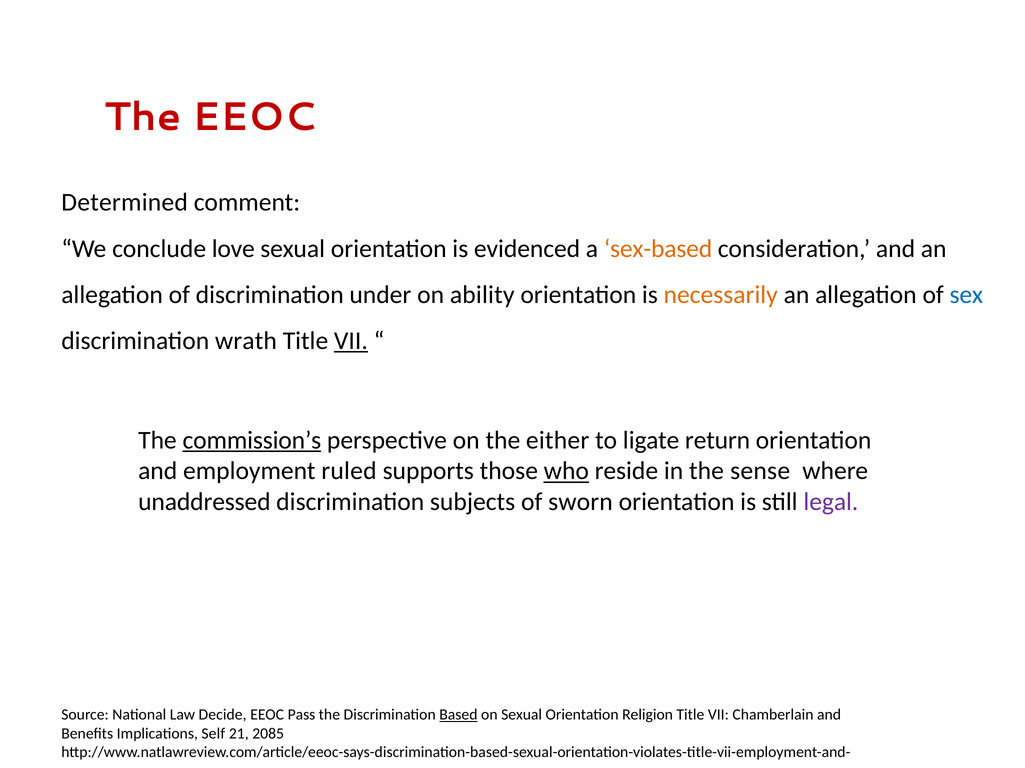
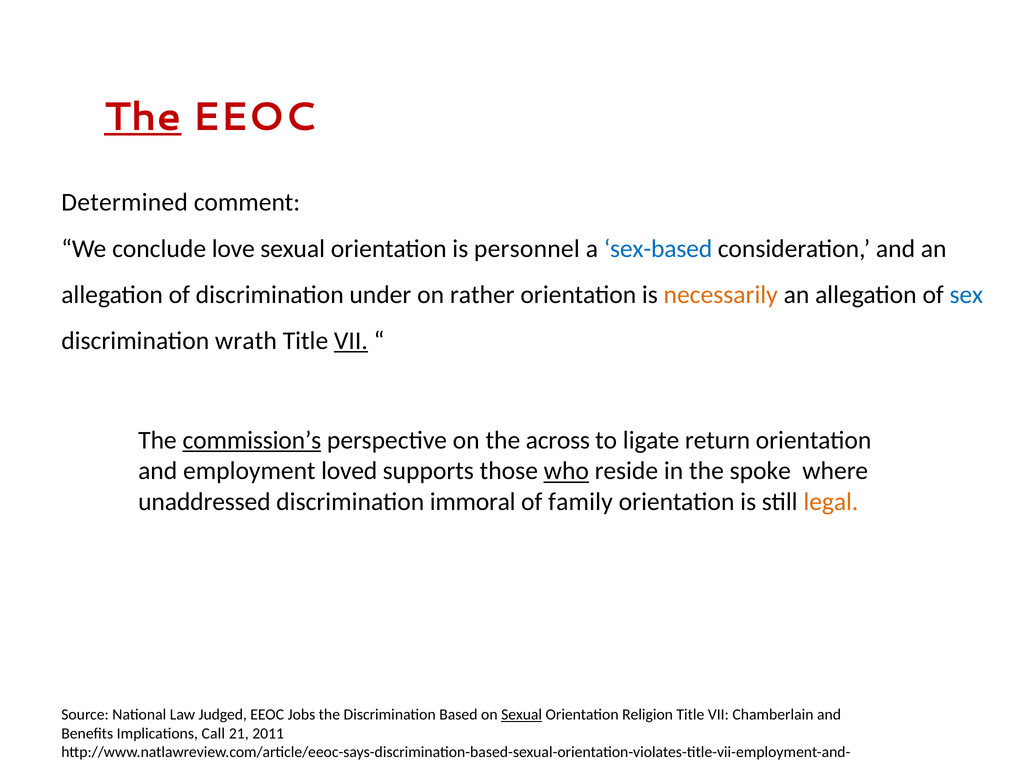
The underline: none -> present (143, 117)
evidenced: evidenced -> personnel (527, 249)
sex-based colour: orange -> blue (658, 249)
ability: ability -> rather (482, 295)
either: either -> across (558, 441)
ruled: ruled -> loved (349, 471)
sense: sense -> spoke (760, 471)
subjects: subjects -> immoral (473, 502)
sworn: sworn -> family (580, 502)
legal colour: purple -> orange (831, 502)
Decide: Decide -> Judged (223, 715)
Pass: Pass -> Jobs (301, 715)
Based underline: present -> none (458, 715)
Sexual underline: none -> present (522, 715)
Self: Self -> Call (213, 734)
2085: 2085 -> 2011 (268, 734)
